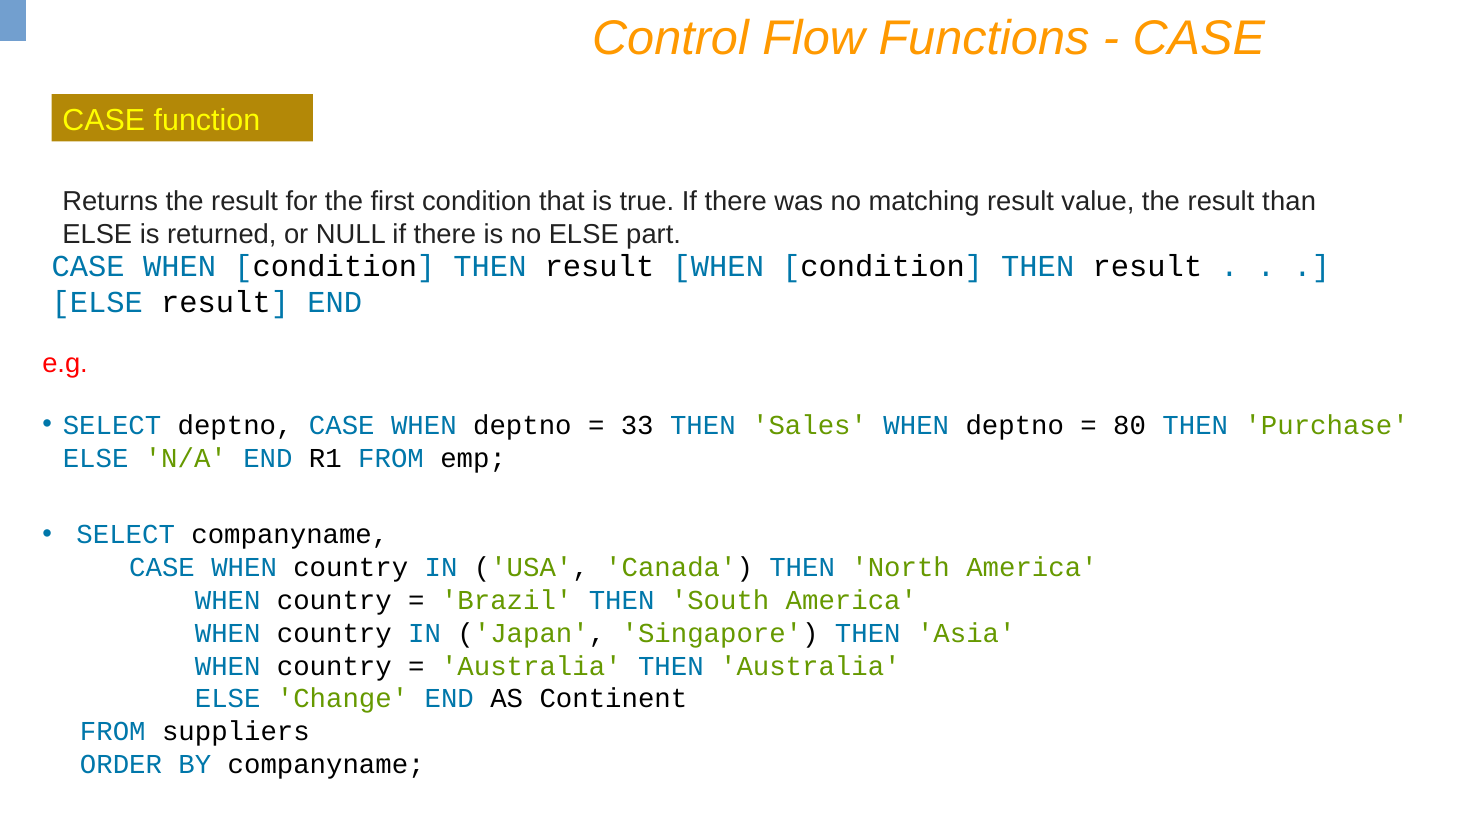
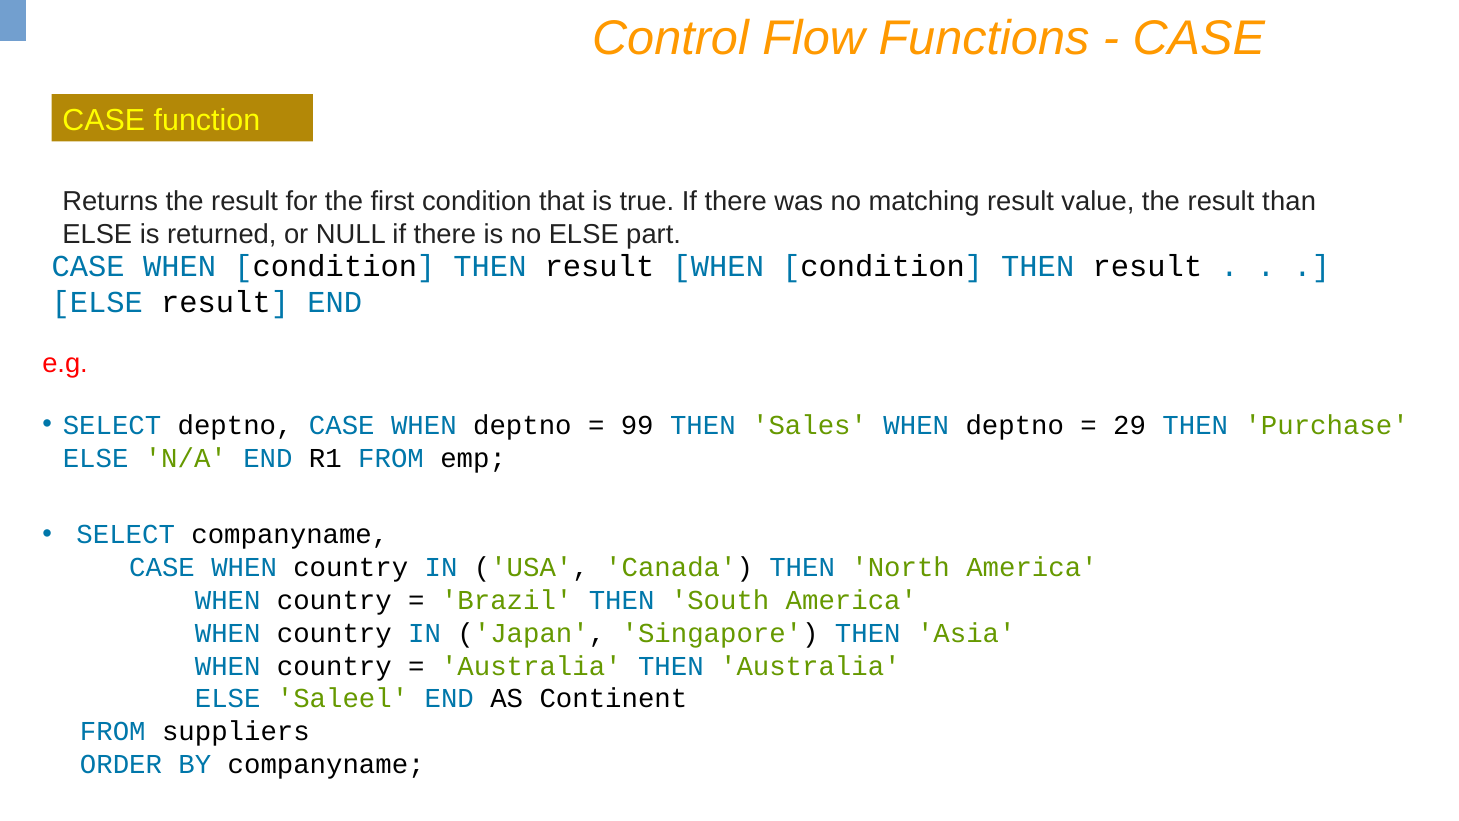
33: 33 -> 99 (637, 425)
80: 80 -> 29 (1130, 425)
Change: Change -> Saleel (343, 699)
